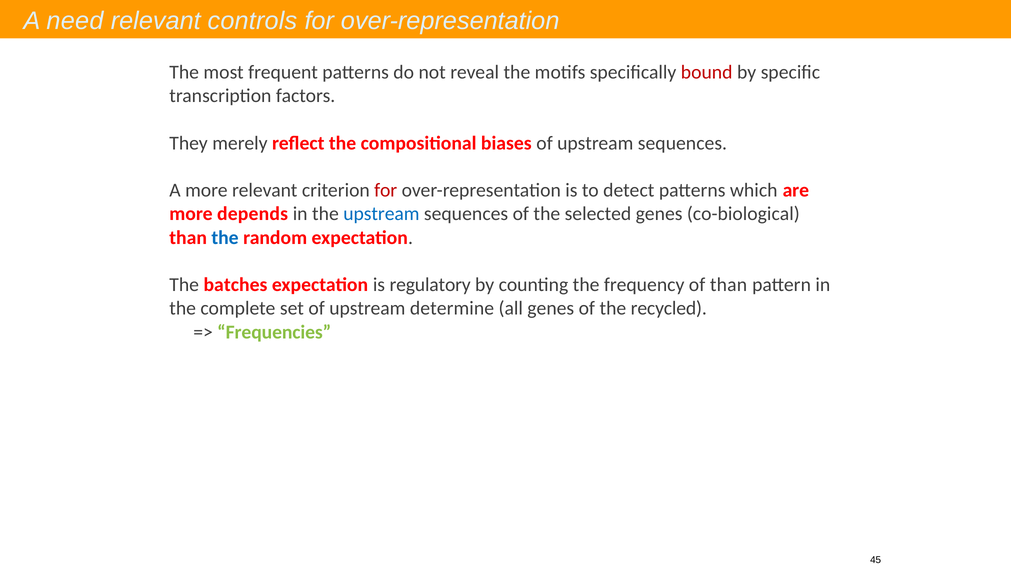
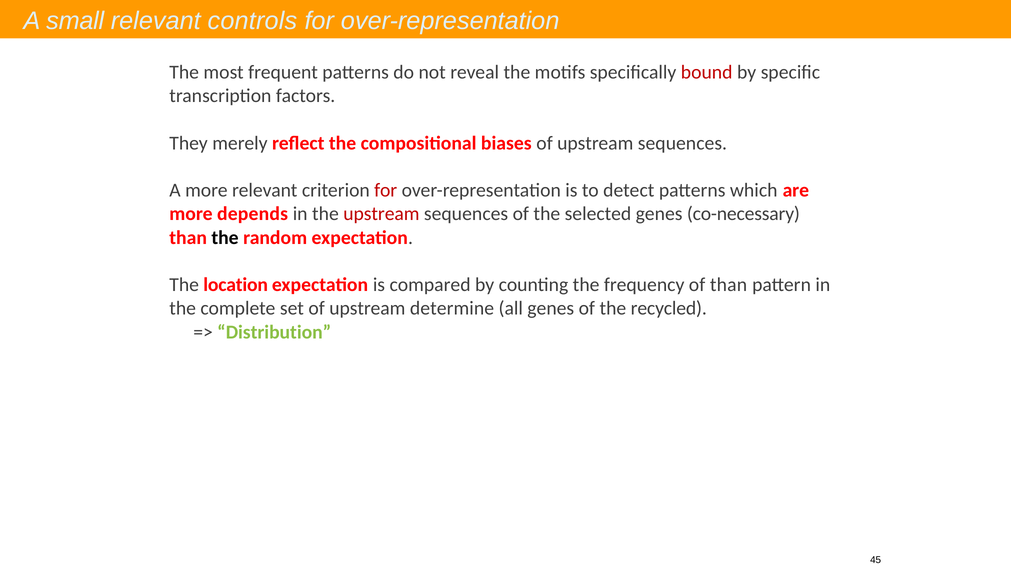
need: need -> small (75, 21)
upstream colour: blue -> red (381, 214)
co-biological: co-biological -> co-necessary (743, 214)
the colour: blue -> black (225, 237)
batches: batches -> location (236, 285)
regulatory: regulatory -> compared (430, 285)
Frequencies: Frequencies -> Distribution (274, 332)
